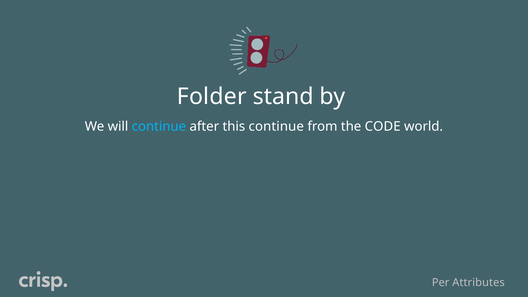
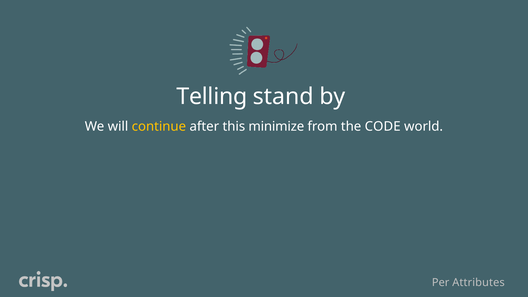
Folder: Folder -> Telling (212, 96)
continue colour: light blue -> yellow (159, 126)
this continue: continue -> minimize (276, 126)
